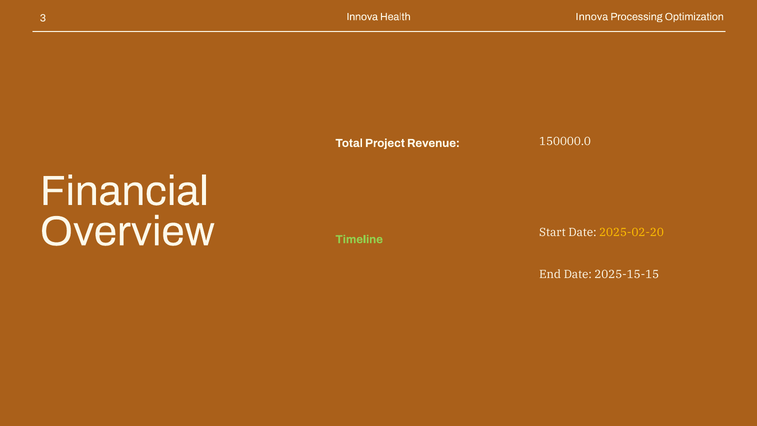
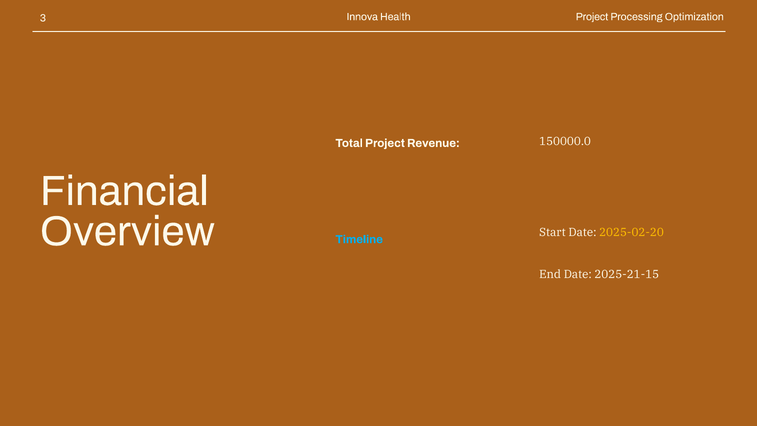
Innova: Innova -> Project (592, 17)
Timeline colour: light green -> light blue (359, 239)
2025-15-15: 2025-15-15 -> 2025-21-15 (627, 274)
